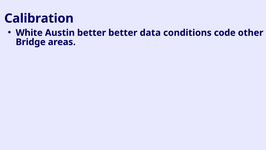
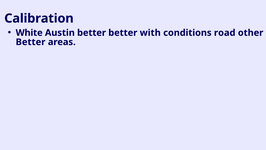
data: data -> with (150, 33)
code: code -> road (225, 33)
Bridge: Bridge -> Better (31, 42)
